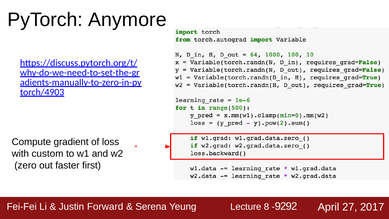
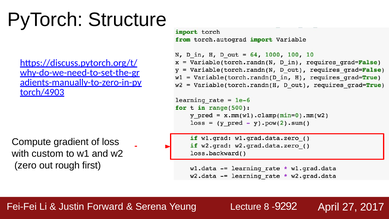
Anymore: Anymore -> Structure (127, 20)
faster: faster -> rough (67, 165)
